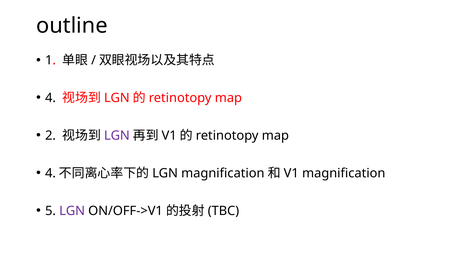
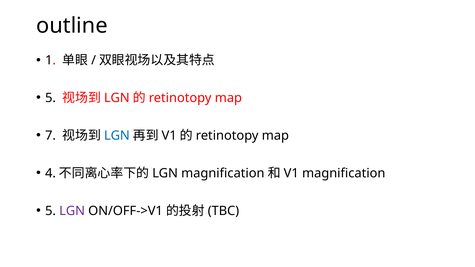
4: 4 -> 5 (51, 98)
2: 2 -> 7 (51, 136)
LGN colour: purple -> blue (117, 136)
